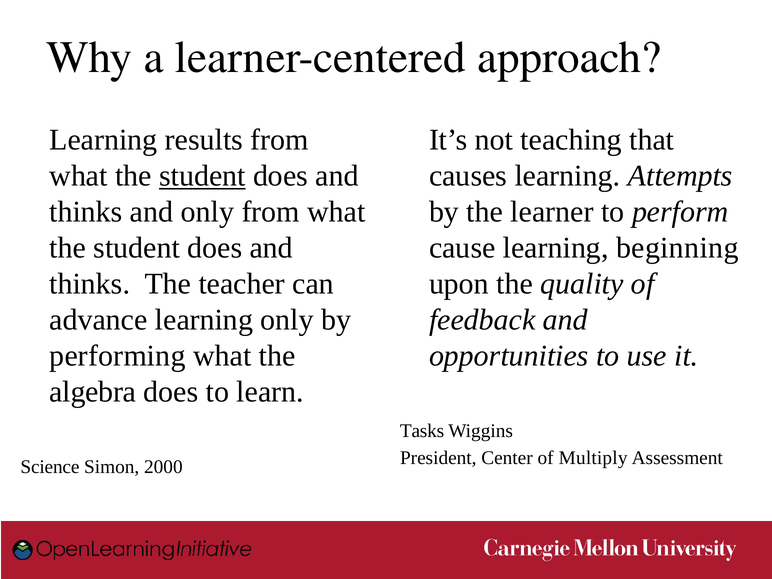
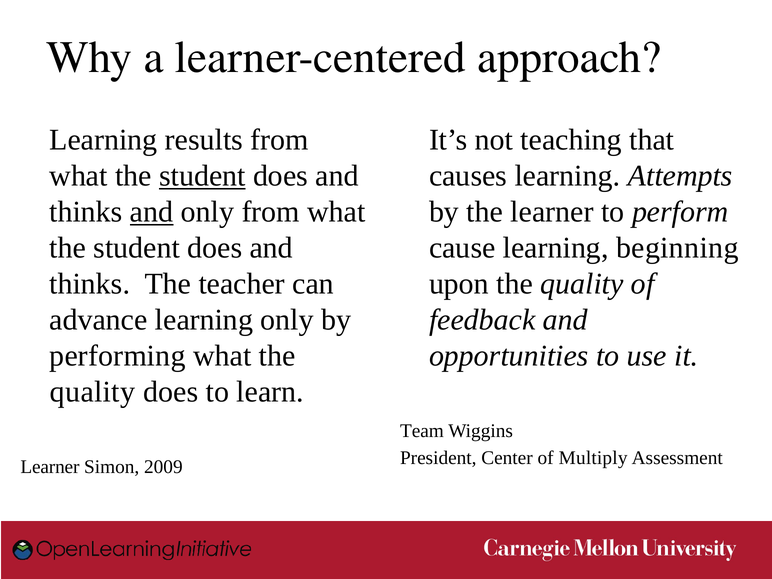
and underline: none -> present (152, 212)
algebra: algebra -> quality (92, 392)
Tasks: Tasks -> Team (422, 431)
Science: Science -> Learner (50, 467)
2000: 2000 -> 2009 (163, 467)
